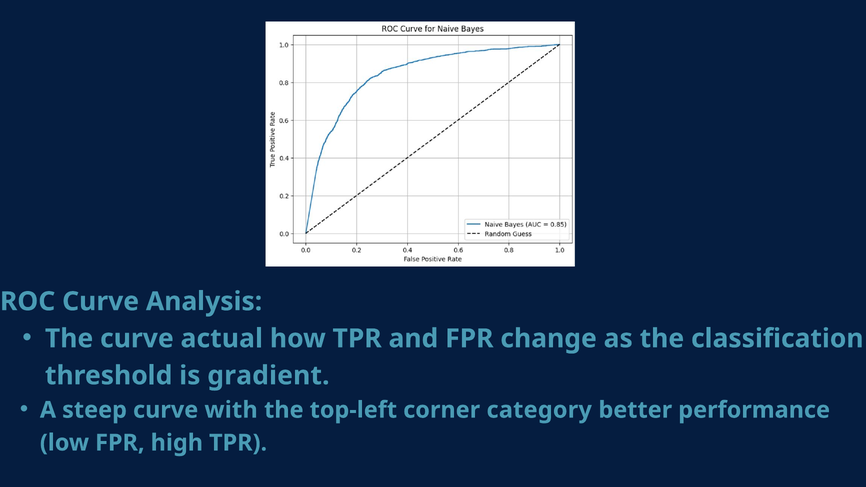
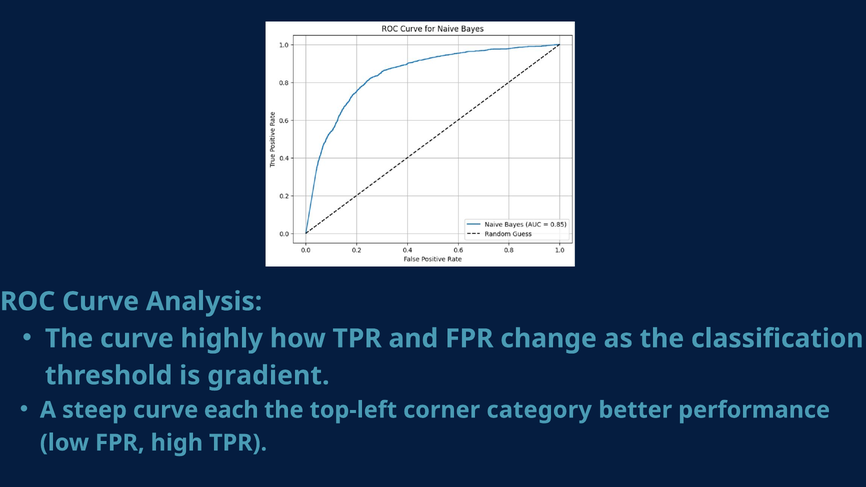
actual: actual -> highly (222, 339)
with: with -> each (231, 410)
